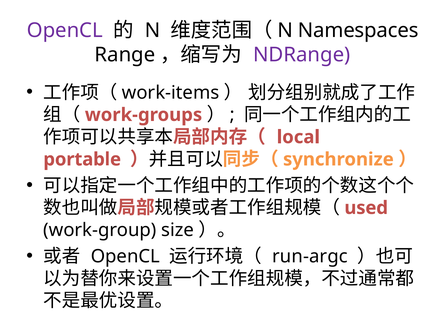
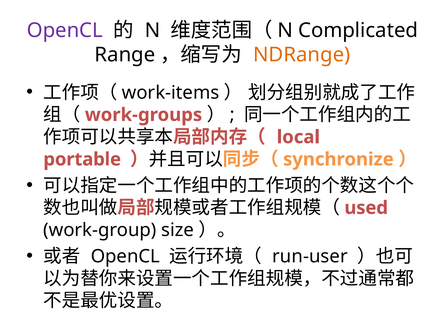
Namespaces: Namespaces -> Complicated (358, 30)
NDRange colour: purple -> orange (302, 55)
run-argc: run-argc -> run-user (310, 256)
